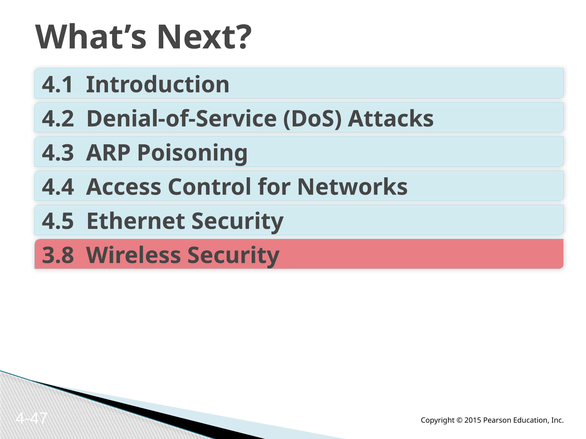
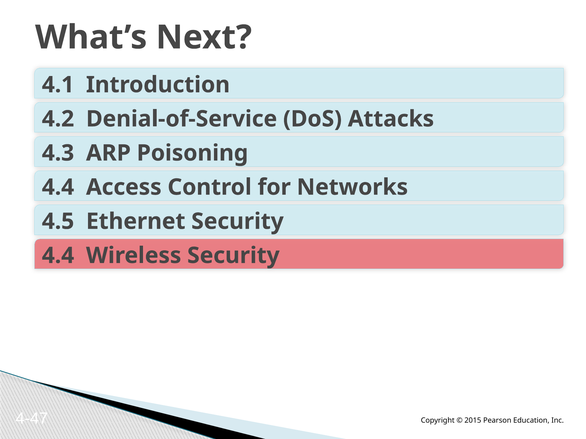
3.8: 3.8 -> 4.4 (58, 256)
